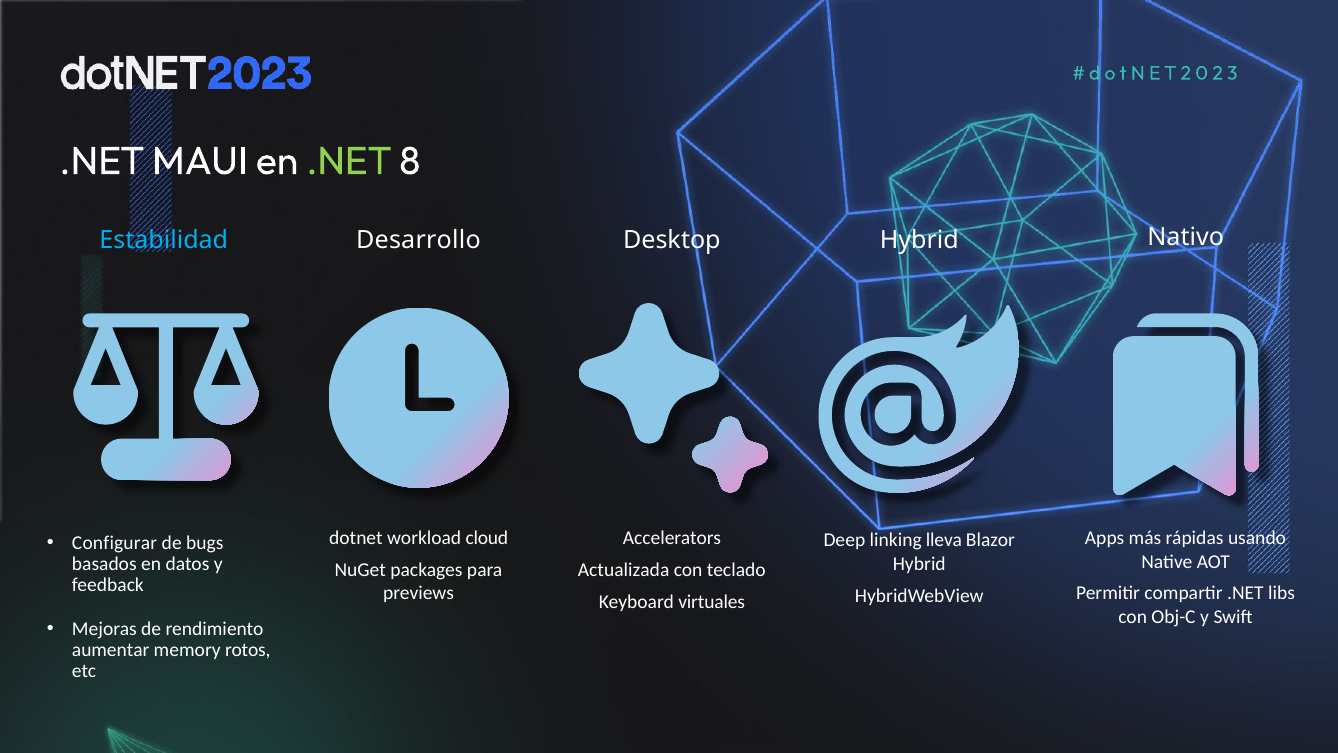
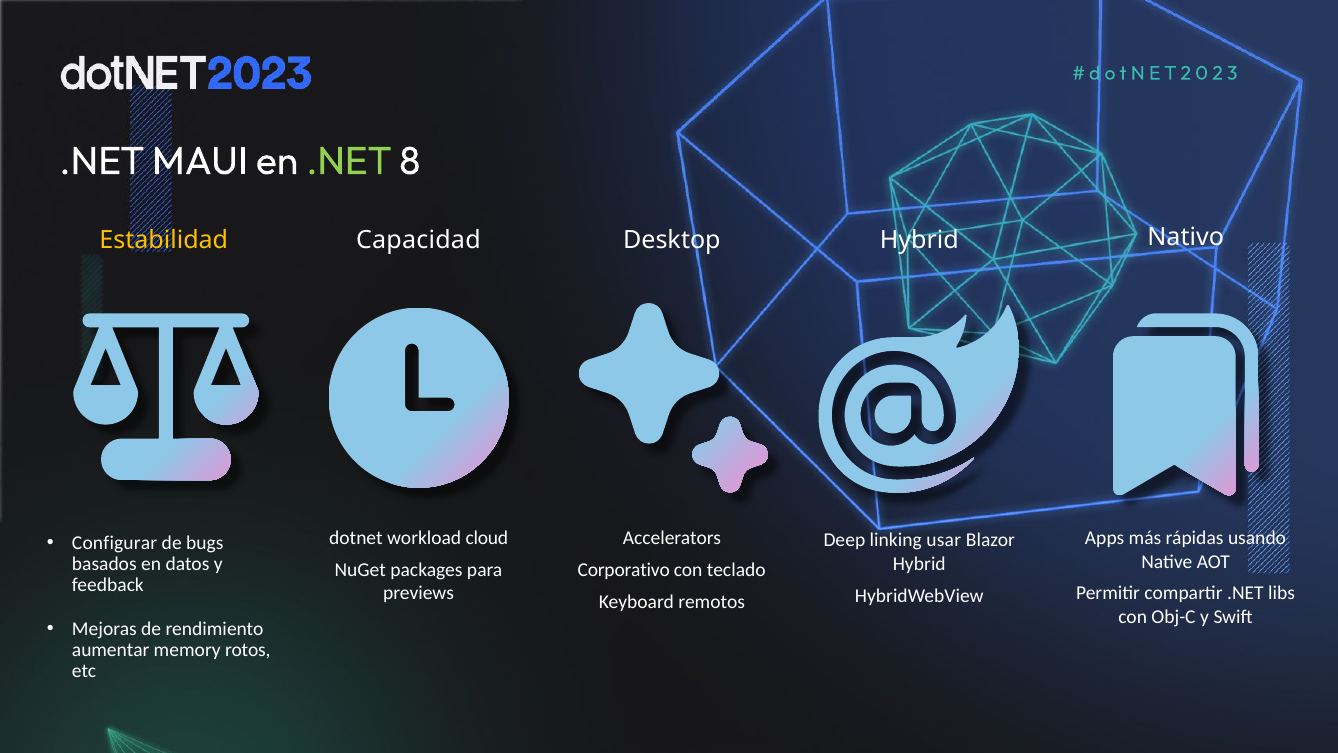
Estabilidad colour: light blue -> yellow (164, 240)
Desarrollo: Desarrollo -> Capacidad (418, 240)
lleva: lleva -> usar (944, 540)
Actualizada: Actualizada -> Corporativo (624, 570)
virtuales: virtuales -> remotos (712, 602)
